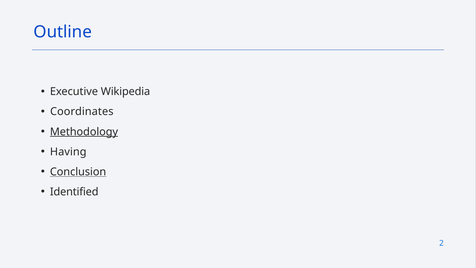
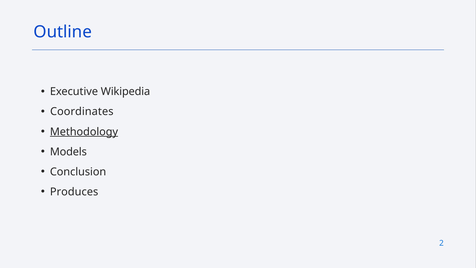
Having: Having -> Models (68, 152)
Conclusion underline: present -> none (78, 172)
Identified: Identified -> Produces (74, 192)
